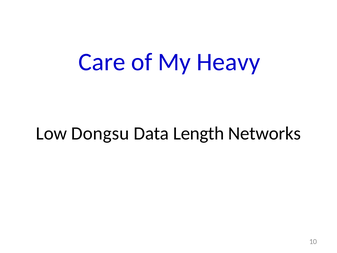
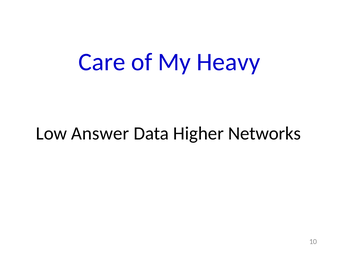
Dongsu: Dongsu -> Answer (100, 133)
Length: Length -> Higher (198, 133)
